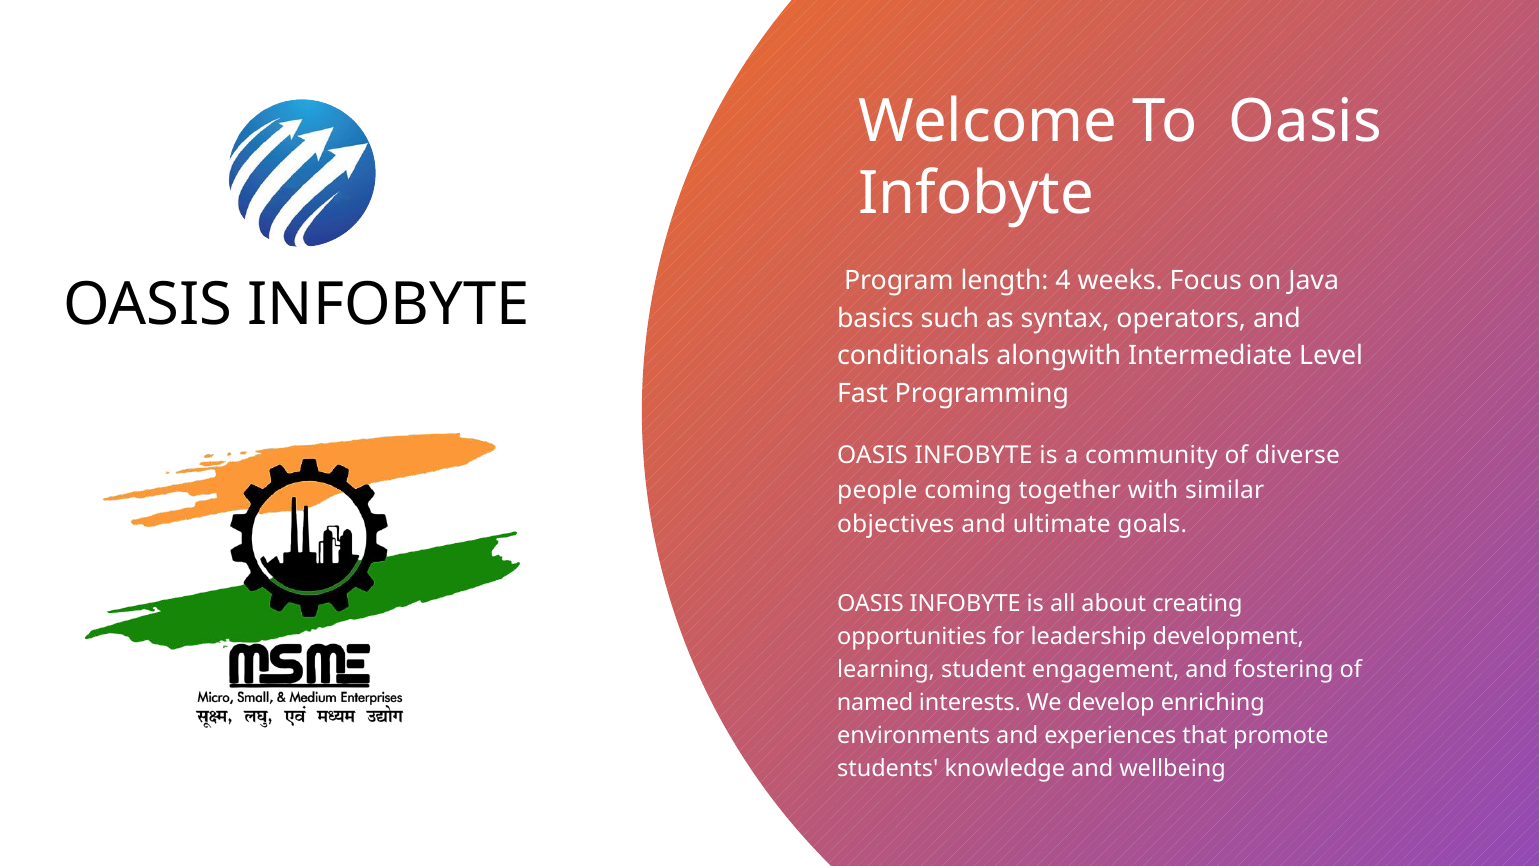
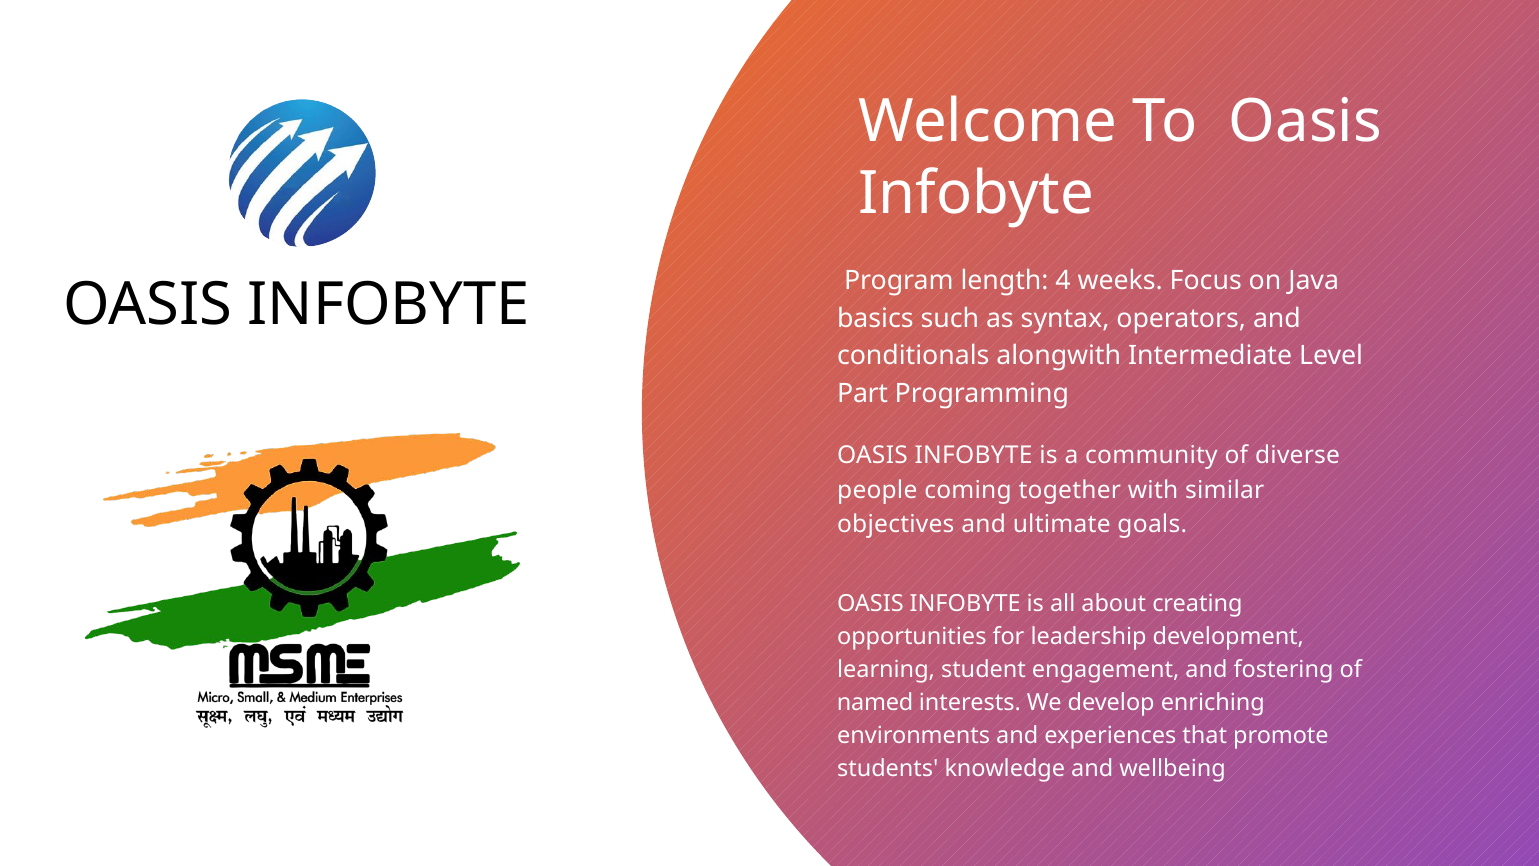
Fast: Fast -> Part (863, 393)
